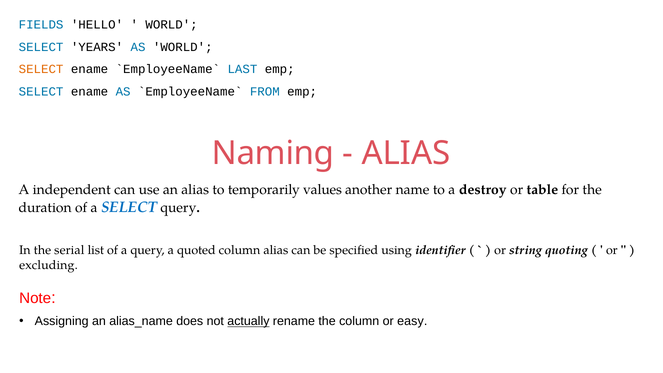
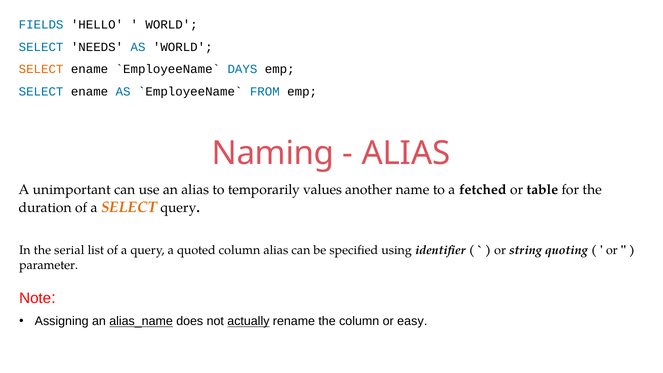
YEARS: YEARS -> NEEDS (97, 47)
LAST: LAST -> DAYS (242, 69)
independent: independent -> unimportant (72, 190)
destroy: destroy -> fetched (483, 190)
SELECT colour: blue -> orange (129, 207)
excluding: excluding -> parameter (49, 265)
alias_name underline: none -> present (141, 321)
